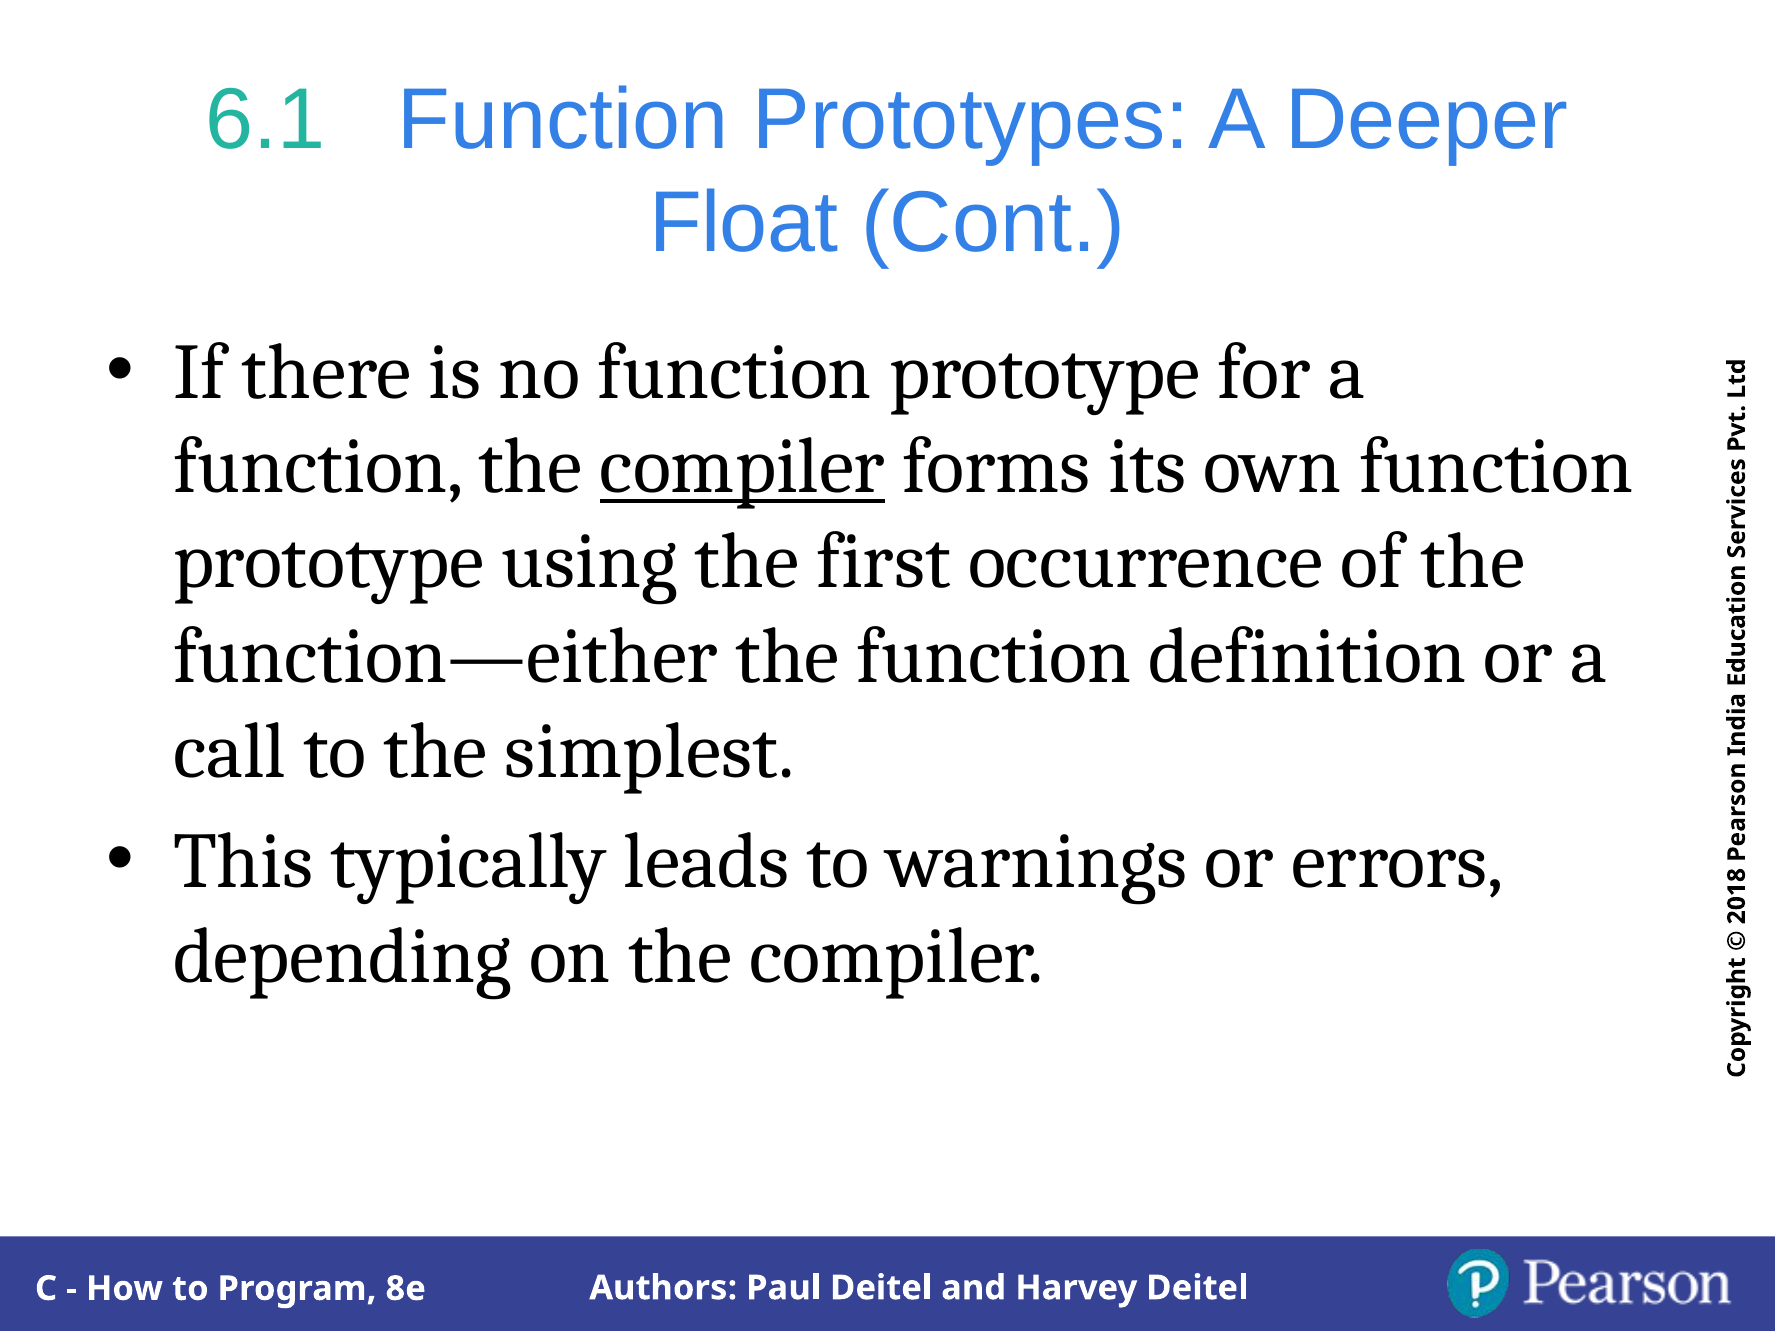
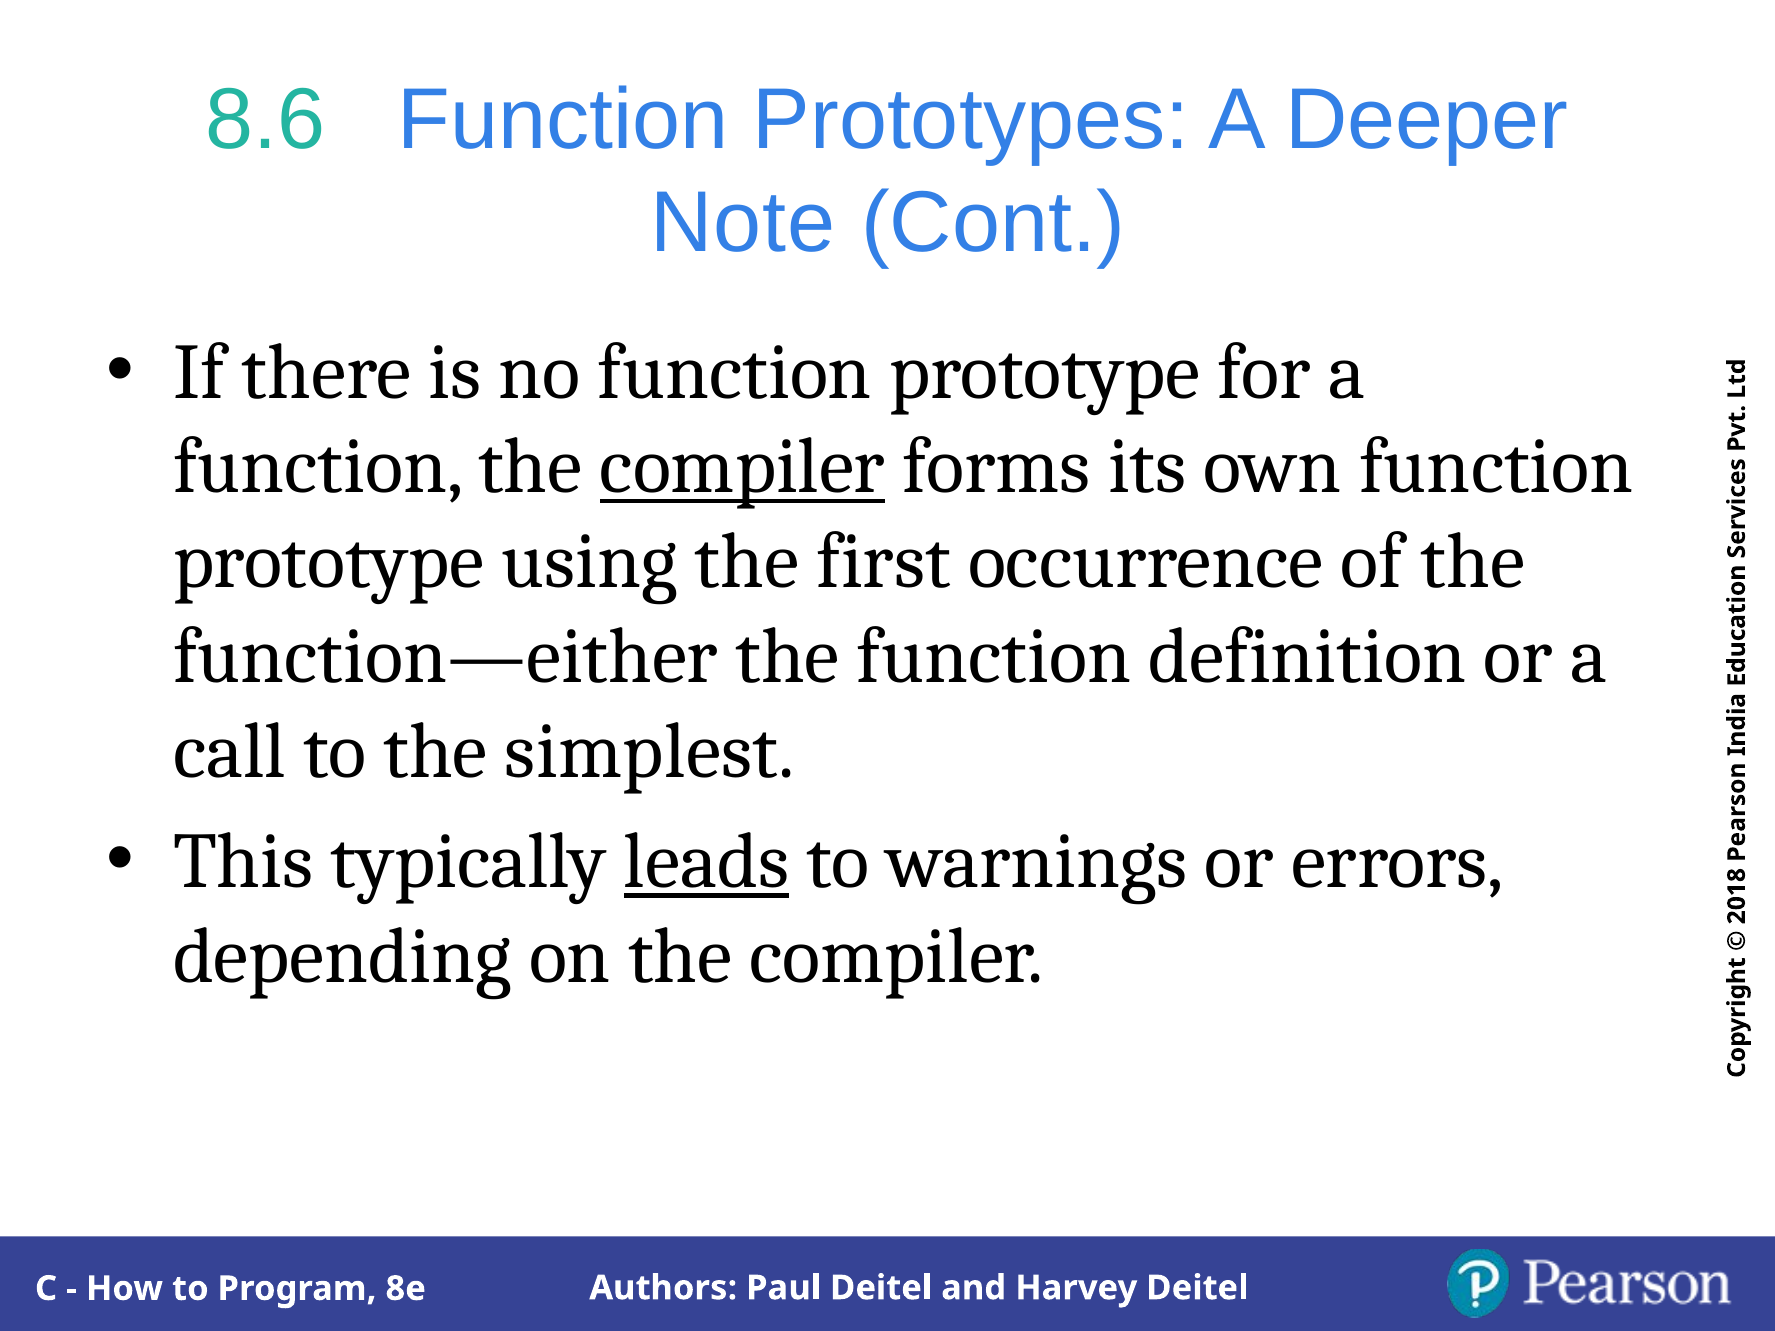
6.1: 6.1 -> 8.6 (266, 120)
Float: Float -> Note (743, 224)
leads underline: none -> present (707, 862)
